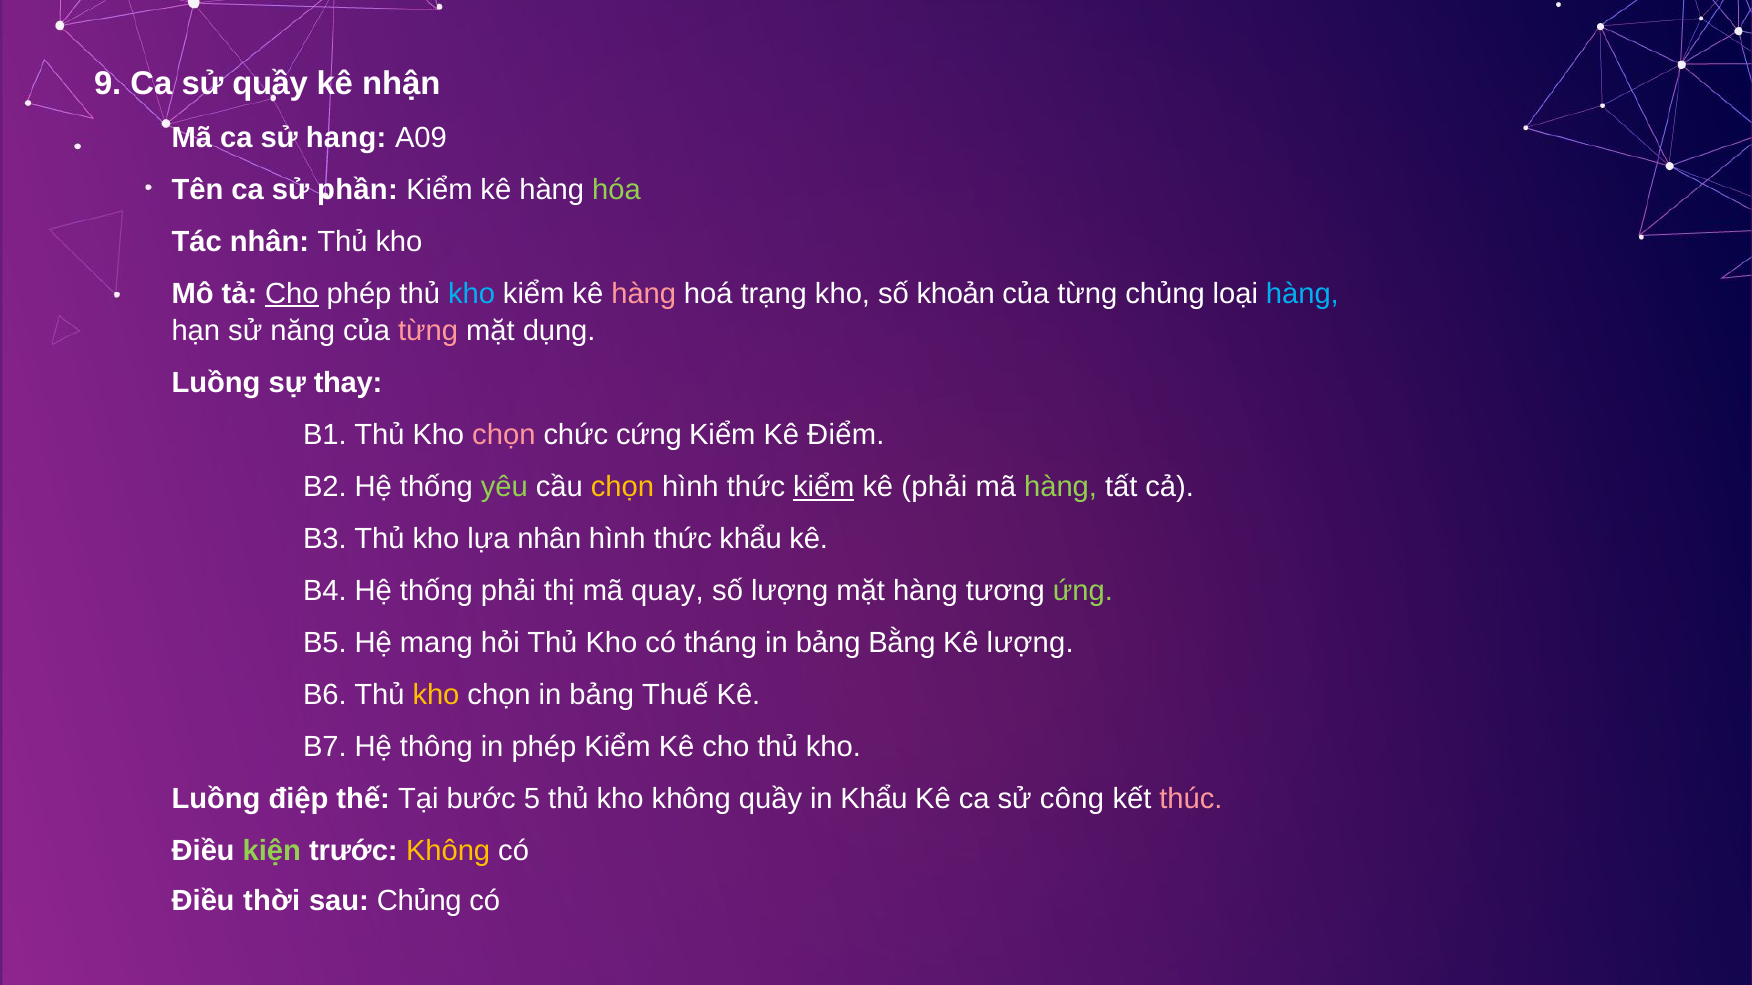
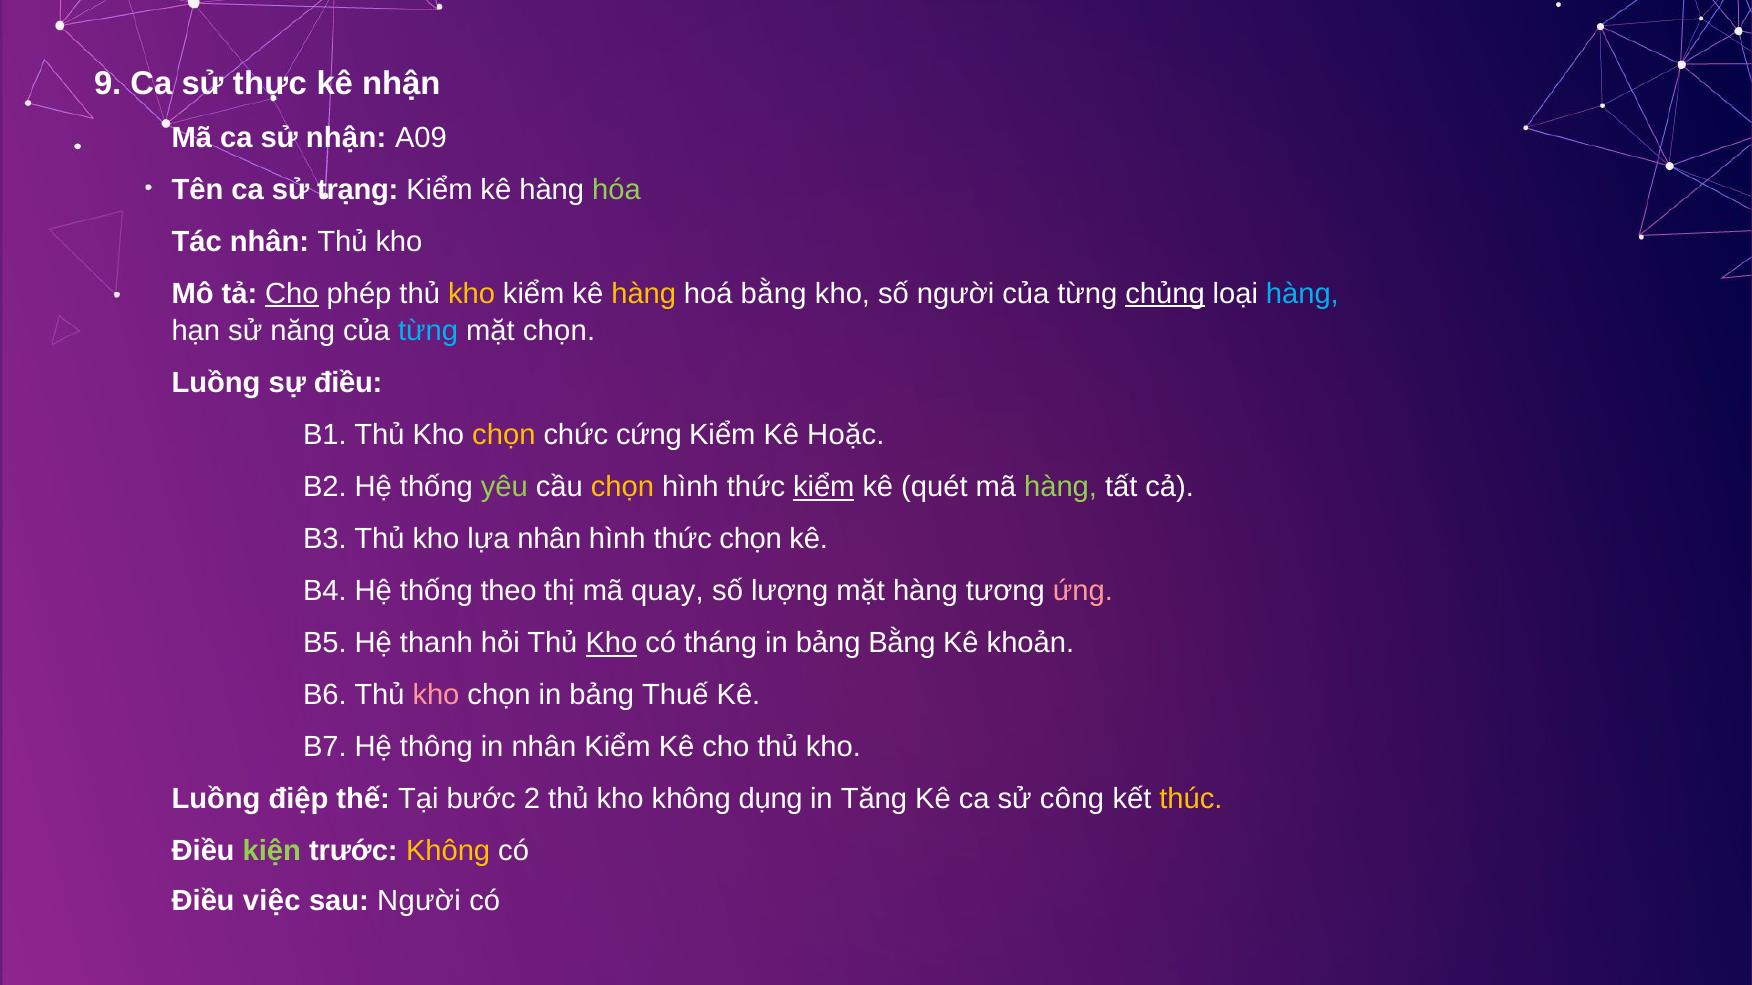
sử quầy: quầy -> thực (270, 84)
sử hang: hang -> nhận (346, 138)
phần: phần -> trạng (358, 190)
kho colour: light blue -> yellow (472, 294)
hàng colour: pink -> yellow (644, 294)
hoá trạng: trạng -> bằng (774, 294)
số khoản: khoản -> người (956, 294)
chủng underline: none -> present (1165, 294)
từng colour: pink -> light blue (428, 331)
mặt dụng: dụng -> chọn (559, 331)
sự thay: thay -> điều (348, 383)
chọn colour: pink -> yellow (504, 435)
Điểm: Điểm -> Hoặc (846, 435)
kê phải: phải -> quét (934, 487)
thức khẩu: khẩu -> chọn (751, 540)
thống phải: phải -> theo (509, 592)
ứng colour: light green -> pink (1083, 592)
mang: mang -> thanh (436, 644)
Kho underline: none -> present (611, 644)
Kê lượng: lượng -> khoản (1030, 644)
kho colour: yellow -> pink (436, 696)
in phép: phép -> nhân (544, 748)
5: 5 -> 2 (532, 800)
không quầy: quầy -> dụng (771, 800)
in Khẩu: Khẩu -> Tăng (874, 800)
thúc colour: pink -> yellow (1191, 800)
thời: thời -> việc (272, 901)
sau Chủng: Chủng -> Người (419, 901)
